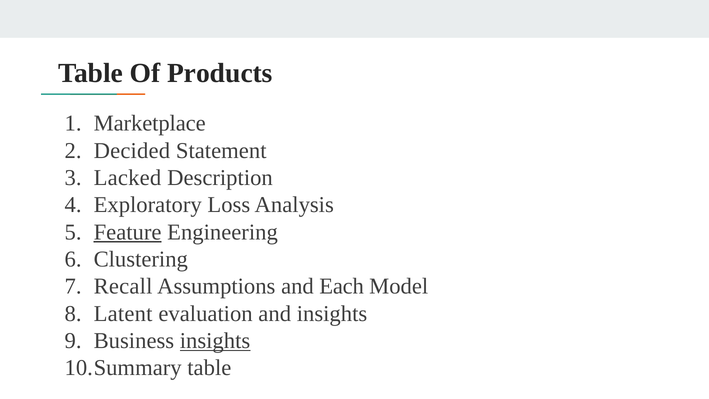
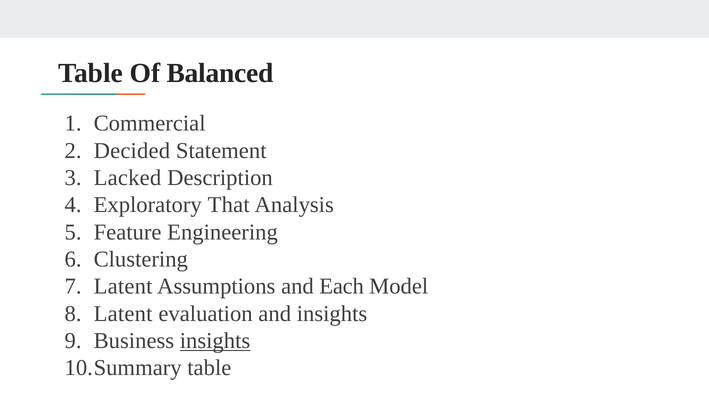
Products: Products -> Balanced (220, 73)
Marketplace: Marketplace -> Commercial (150, 123)
Loss: Loss -> That (229, 205)
Feature underline: present -> none (128, 232)
Recall: Recall -> Latent (123, 286)
